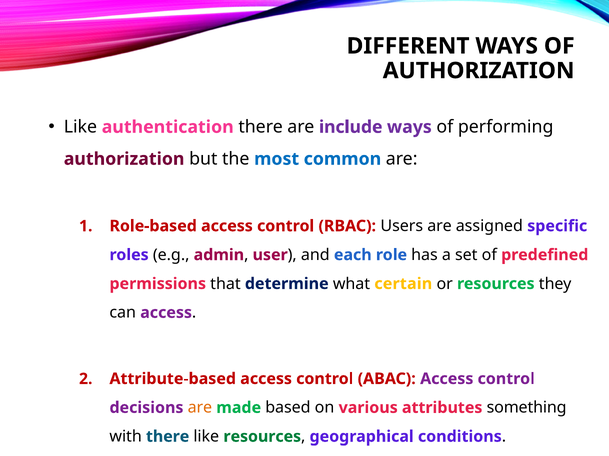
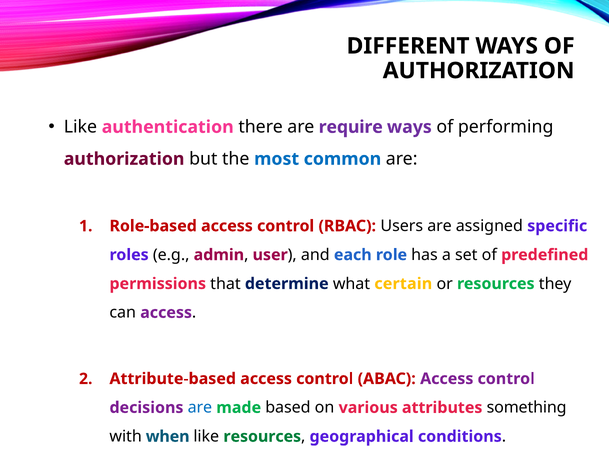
include: include -> require (351, 127)
are colour: orange -> blue (200, 408)
with there: there -> when (168, 437)
